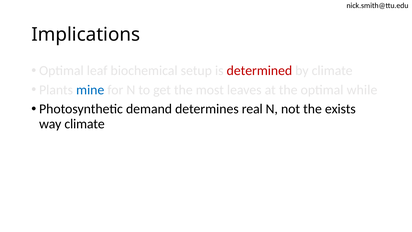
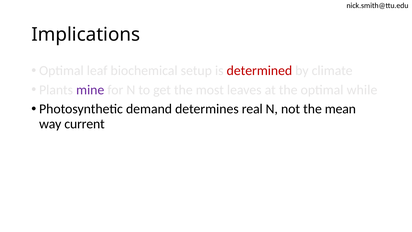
mine colour: blue -> purple (90, 90)
exists: exists -> mean (340, 109)
way climate: climate -> current (85, 124)
